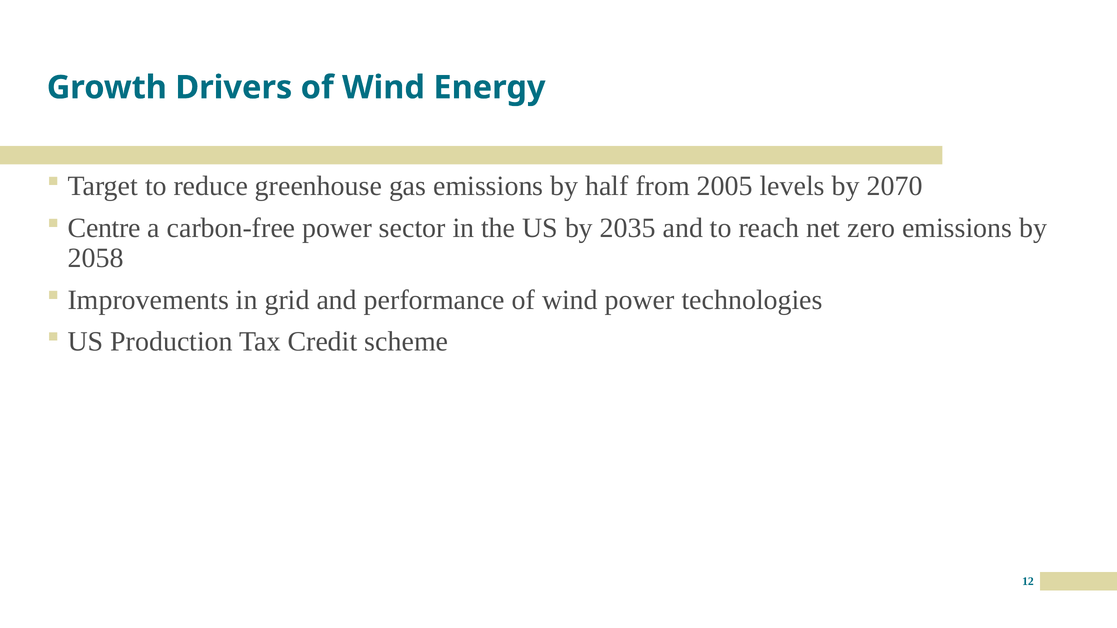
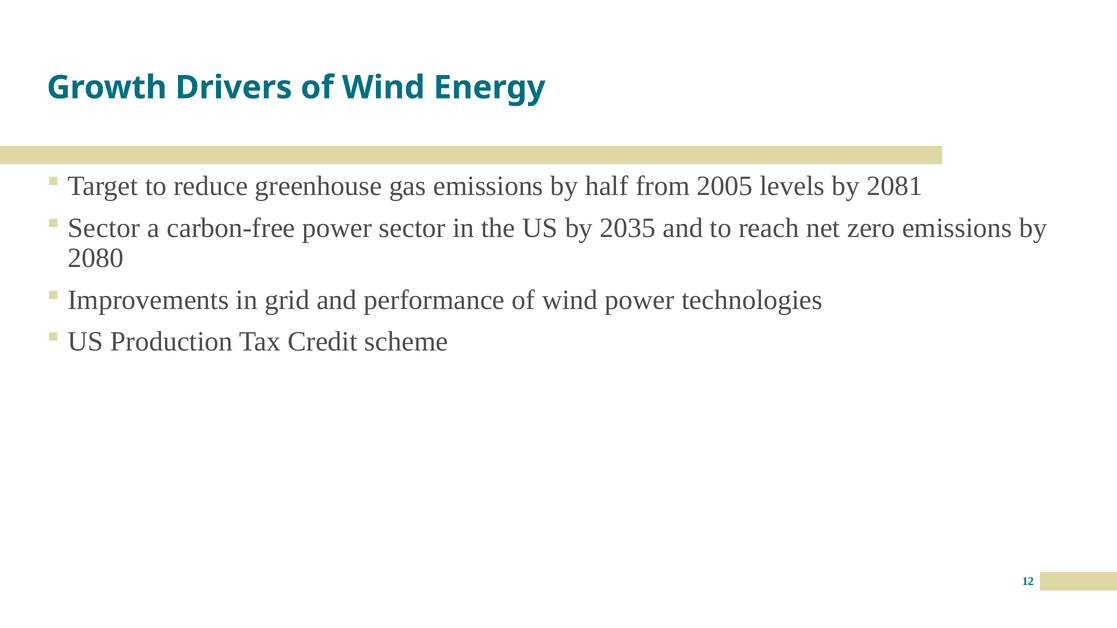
2070: 2070 -> 2081 (895, 186)
Centre: Centre -> Sector (104, 228)
2058: 2058 -> 2080 (96, 258)
